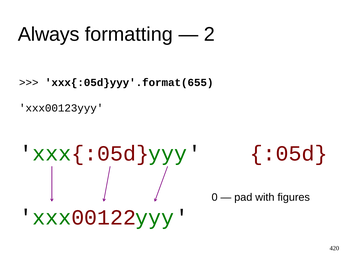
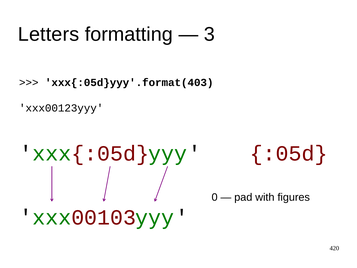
Always: Always -> Letters (49, 34)
2: 2 -> 3 (209, 34)
xxx{:05d}yyy'.format(655: xxx{:05d}yyy'.format(655 -> xxx{:05d}yyy'.format(403 (129, 82)
00122: 00122 -> 00103 (104, 217)
